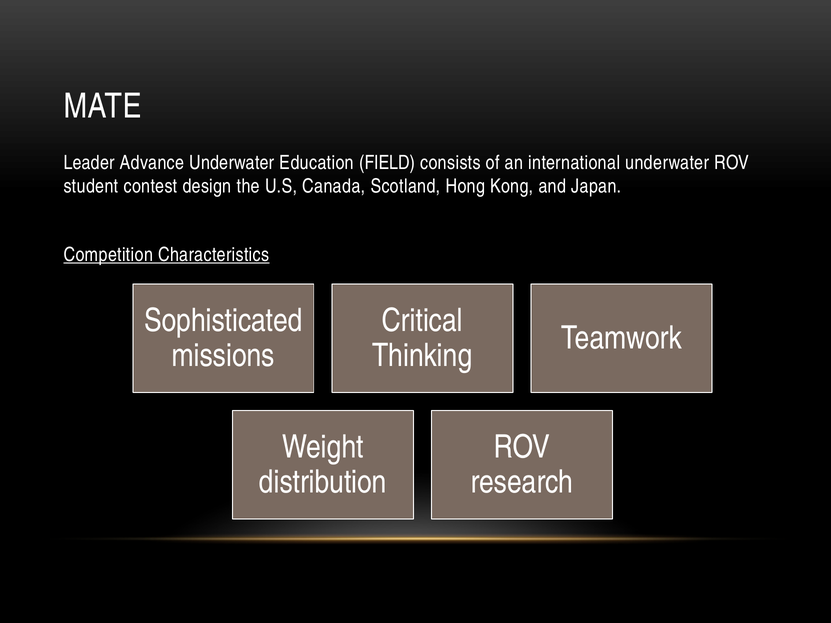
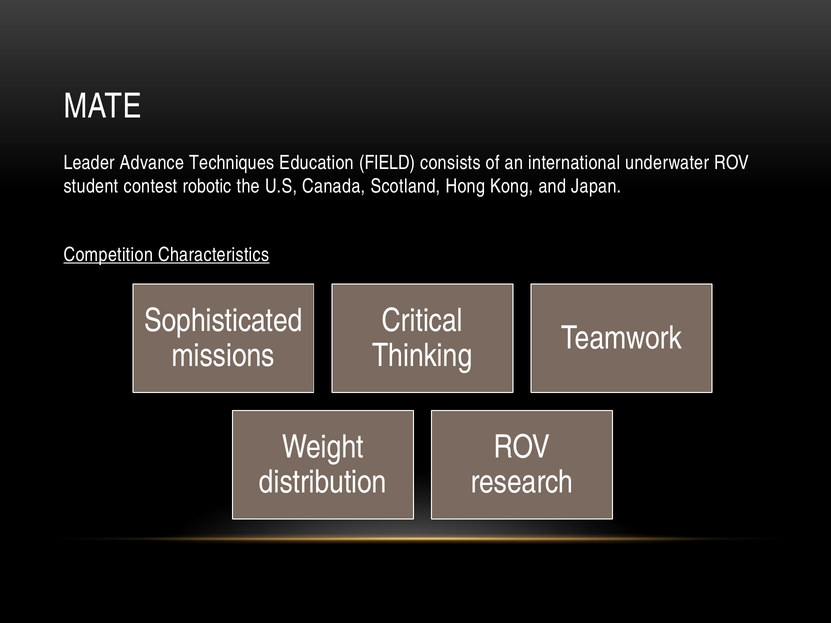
Advance Underwater: Underwater -> Techniques (232, 163)
design: design -> robotic (207, 186)
